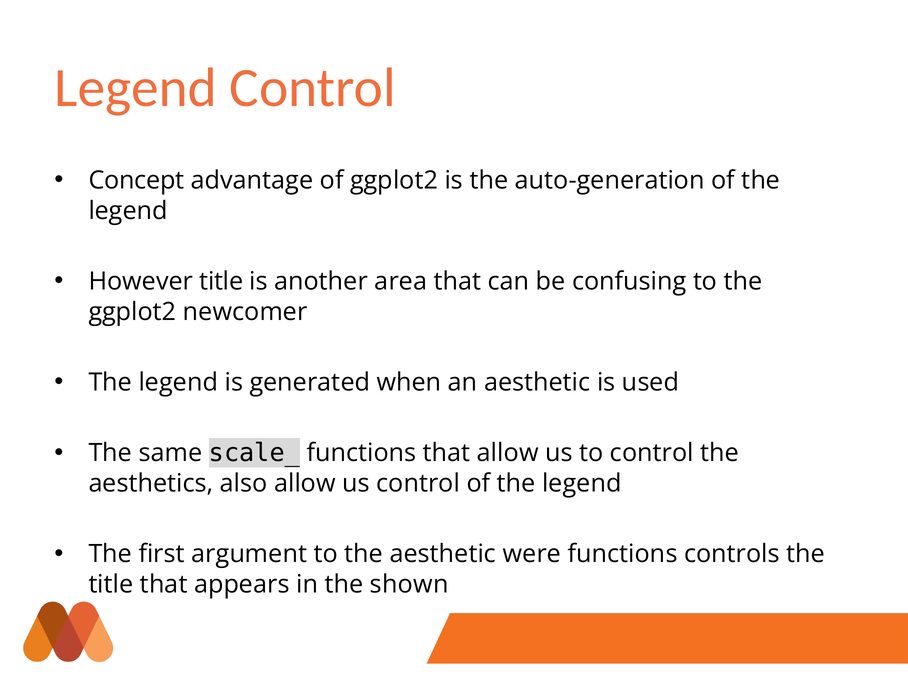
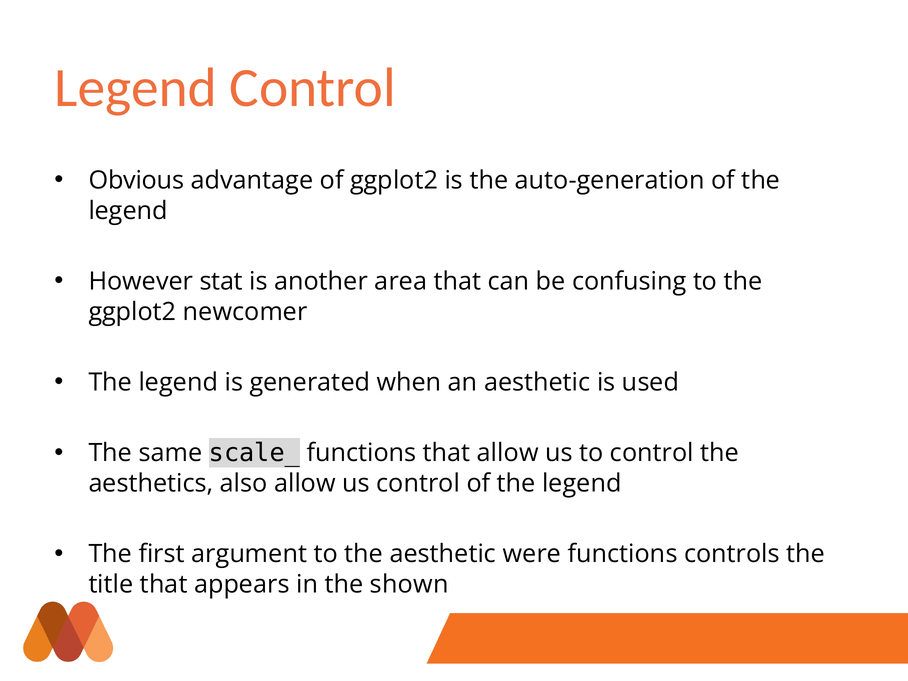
Concept: Concept -> Obvious (136, 180)
However title: title -> stat (221, 281)
